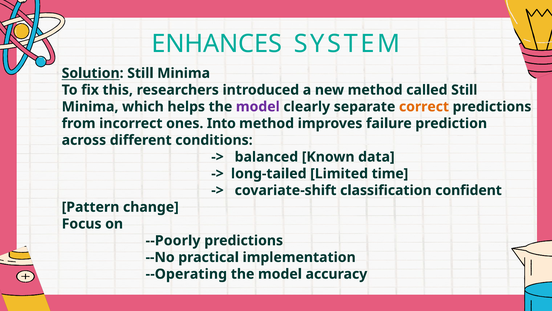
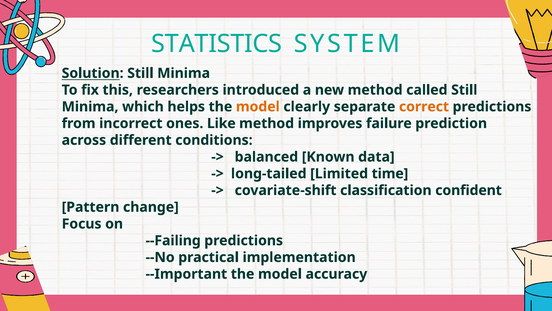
ENHANCES: ENHANCES -> STATISTICS (217, 44)
model colour: purple -> orange (258, 107)
Into: Into -> Like (221, 123)
--Poorly: --Poorly -> --Failing (173, 240)
--Operating: --Operating -> --Important (186, 274)
